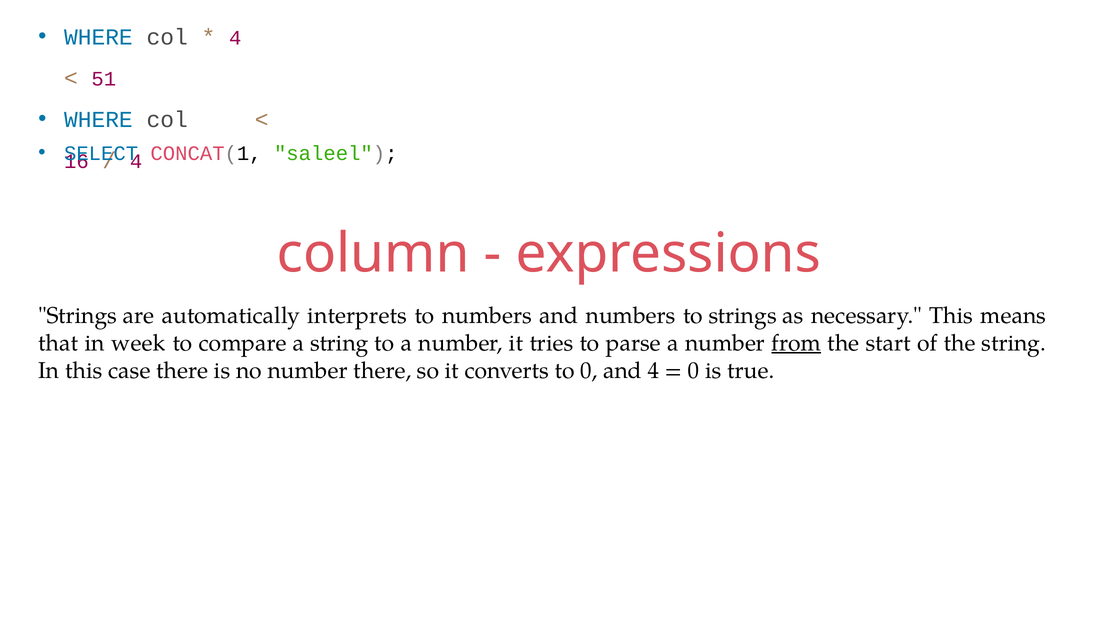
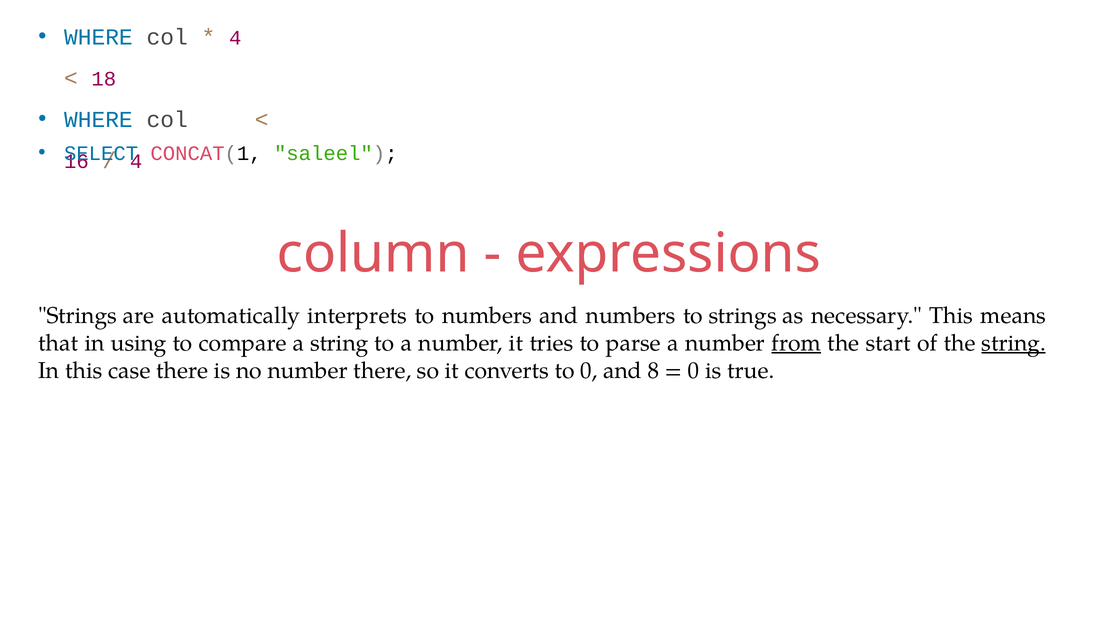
51: 51 -> 18 (104, 79)
week: week -> using (139, 343)
string underline: none -> present (1014, 343)
and 4: 4 -> 8 (653, 370)
